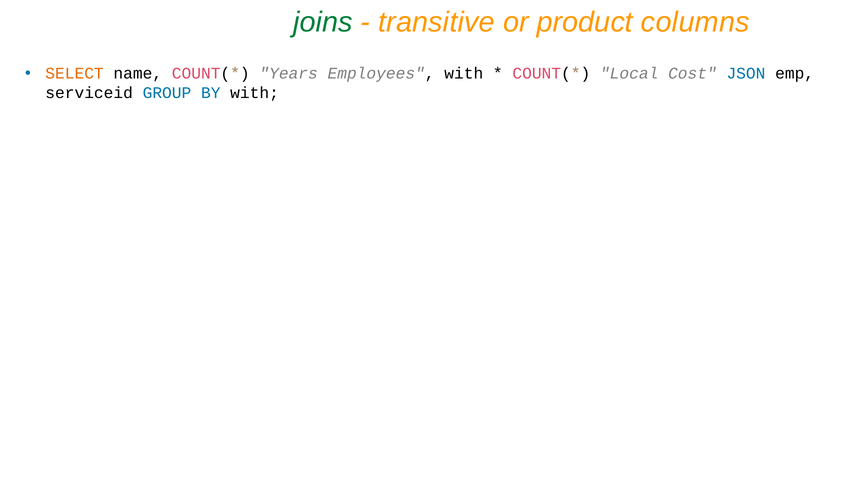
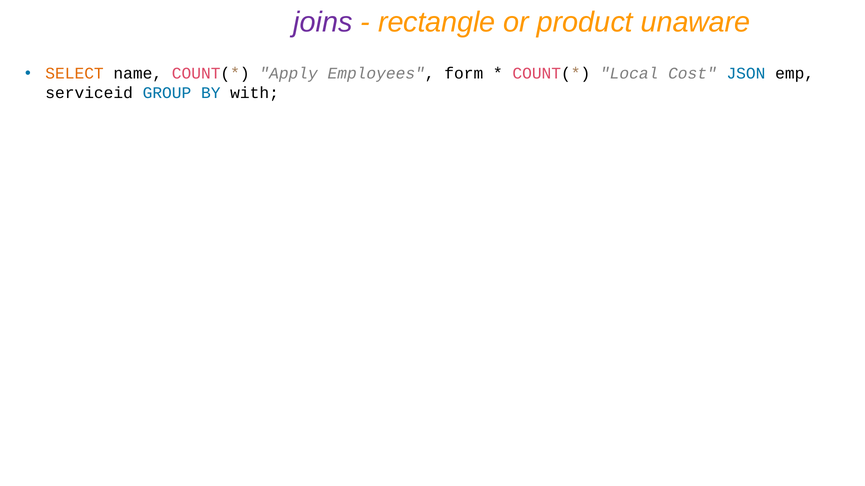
joins colour: green -> purple (323, 23)
transitive: transitive -> rectangle (437, 23)
columns: columns -> unaware (696, 23)
Years: Years -> Apply (289, 74)
Employees with: with -> form (464, 74)
